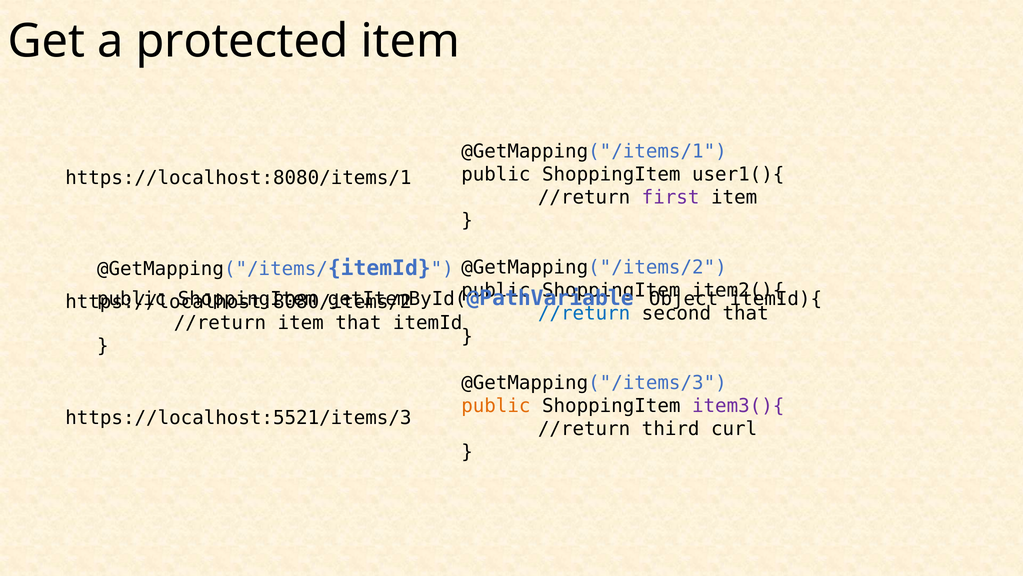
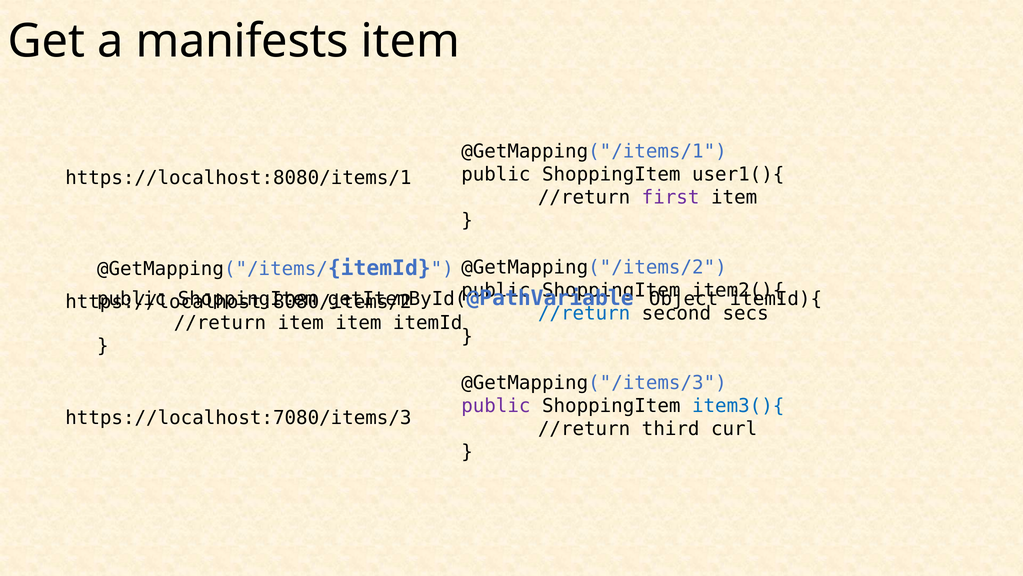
protected: protected -> manifests (242, 41)
second that: that -> secs (746, 313)
item that: that -> item (358, 323)
public colour: orange -> purple (496, 406)
item3(){ colour: purple -> blue (738, 406)
https://localhost:5521/items/3: https://localhost:5521/items/3 -> https://localhost:7080/items/3 (238, 417)
